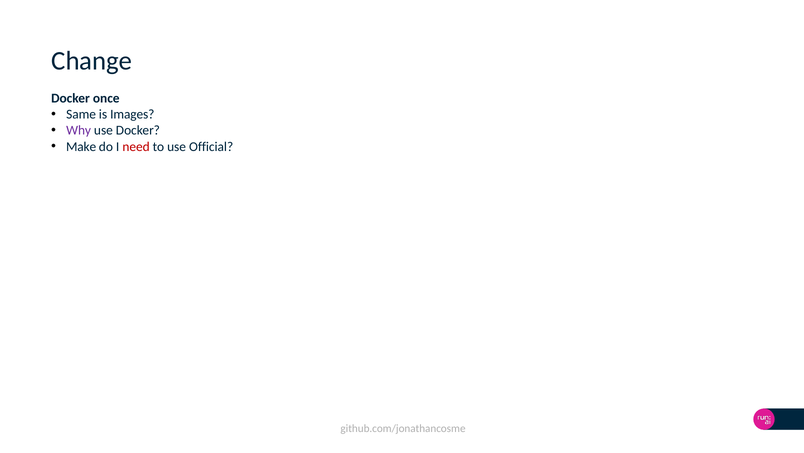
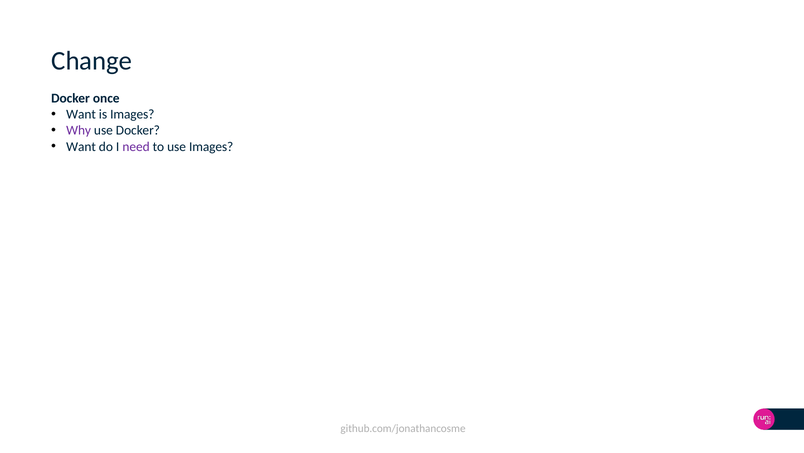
Same: Same -> Want (81, 114)
Make: Make -> Want (81, 146)
need colour: red -> purple (136, 146)
use Official: Official -> Images (211, 146)
